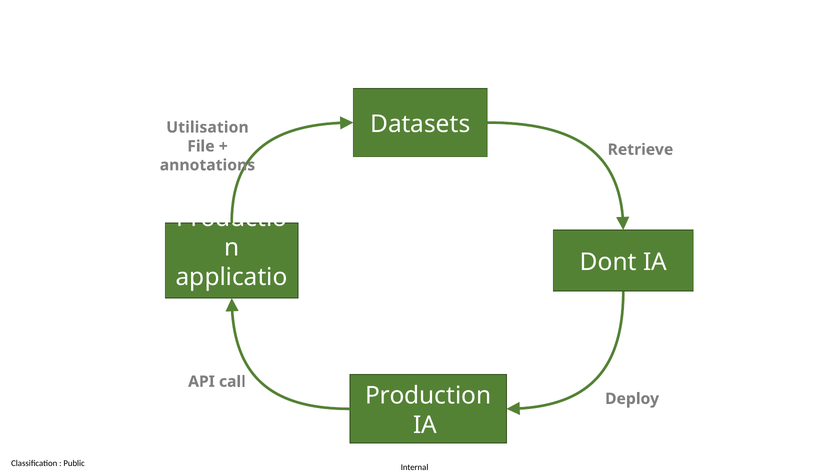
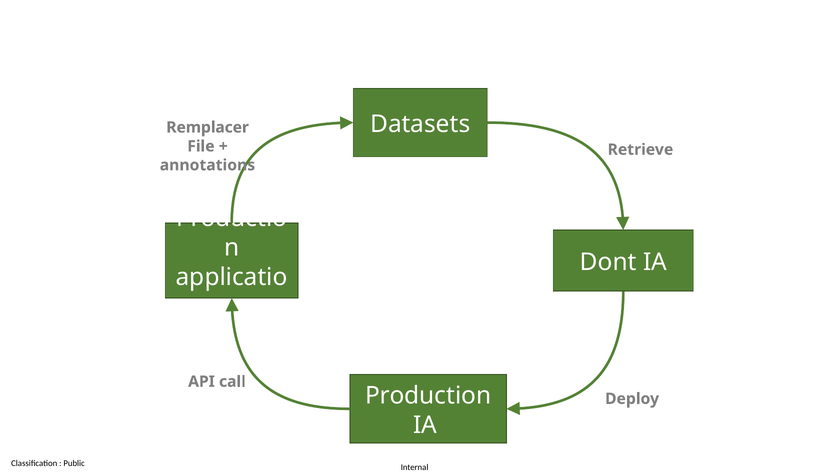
Utilisation: Utilisation -> Remplacer (208, 128)
